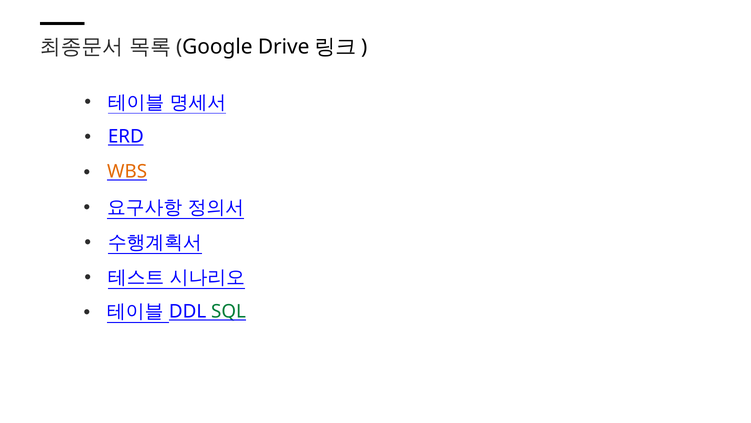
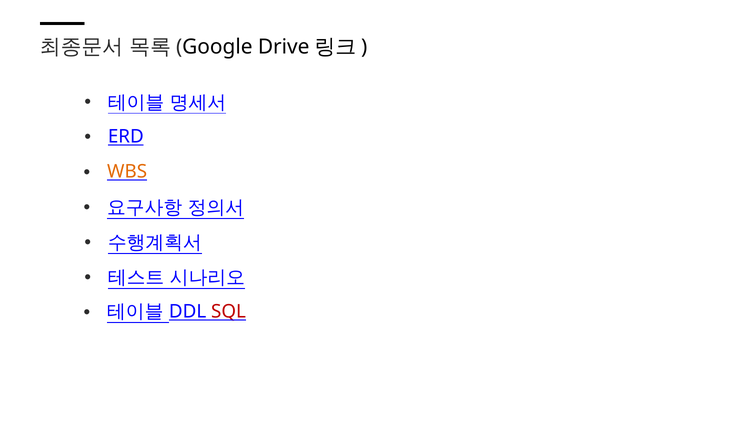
SQL colour: green -> red (229, 311)
